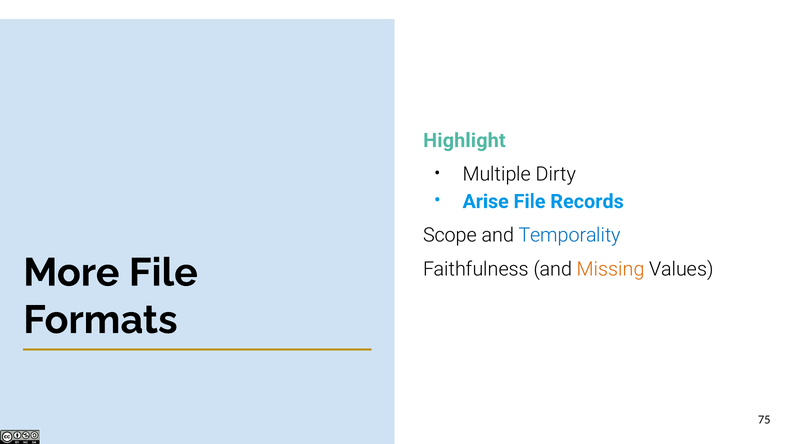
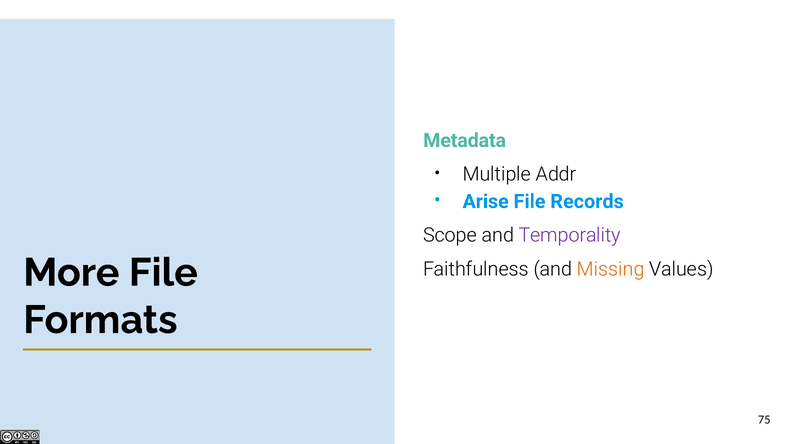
Highlight: Highlight -> Metadata (465, 140)
Dirty: Dirty -> Addr (556, 174)
Temporality colour: blue -> purple (570, 235)
